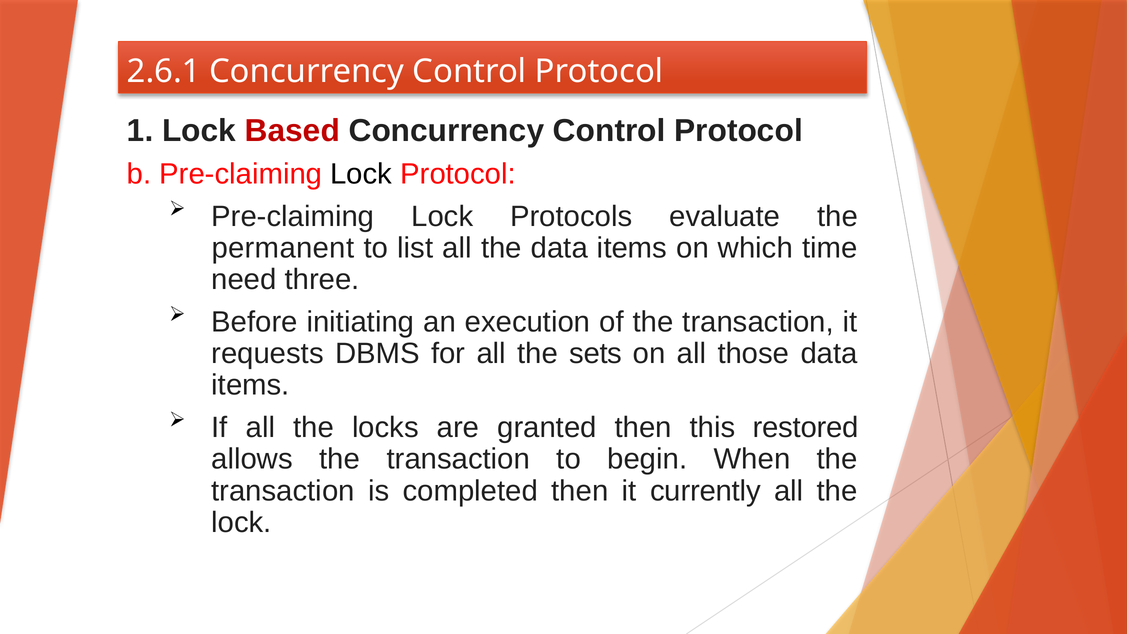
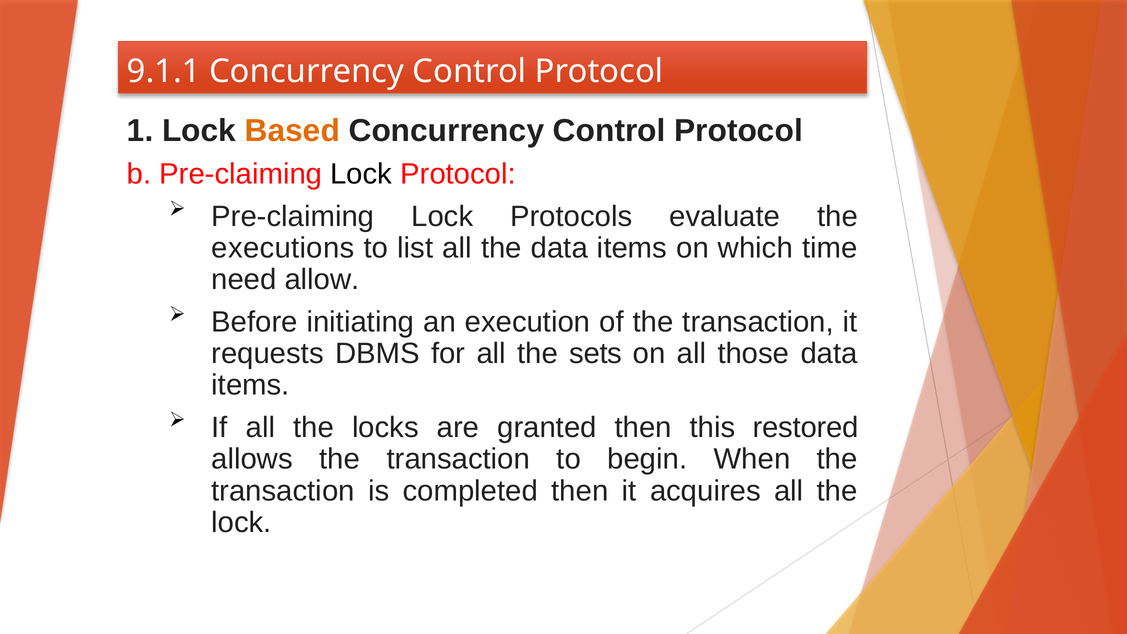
2.6.1: 2.6.1 -> 9.1.1 (164, 71)
Based colour: red -> orange (292, 131)
permanent: permanent -> executions (283, 248)
three: three -> allow (322, 280)
currently: currently -> acquires (705, 491)
